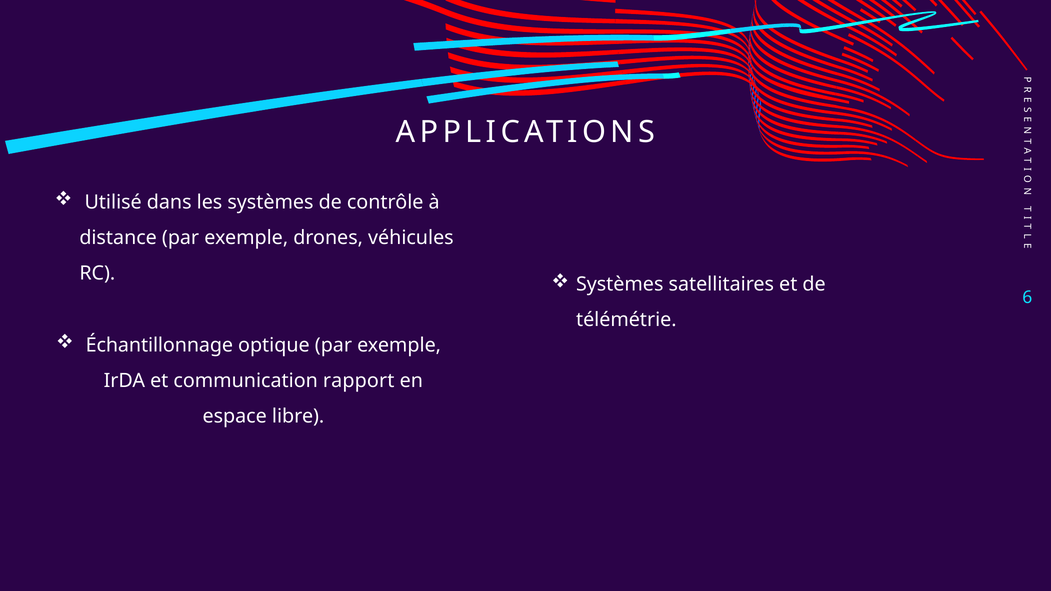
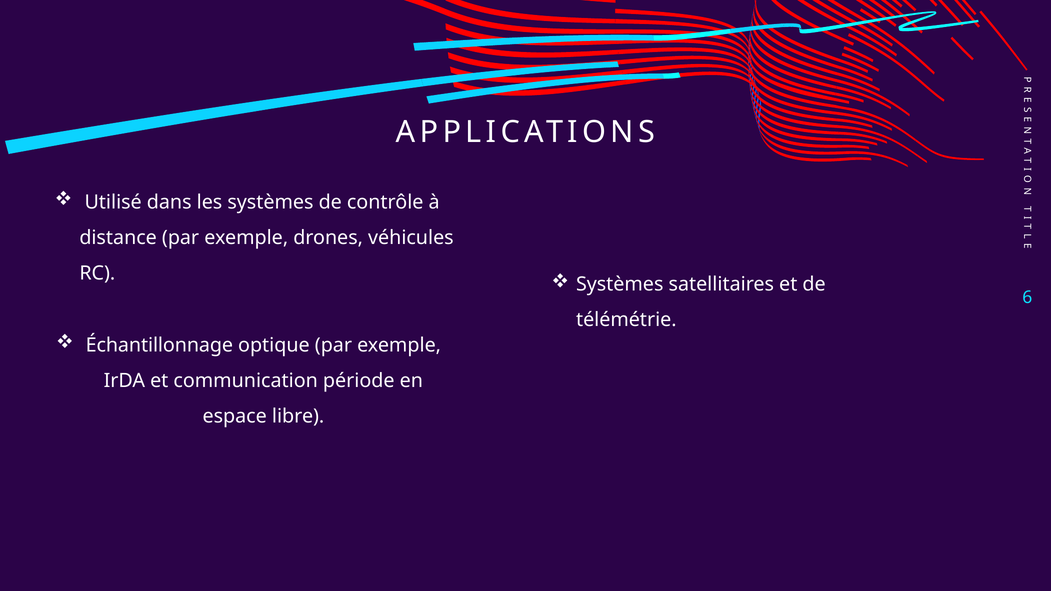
rapport: rapport -> période (359, 381)
